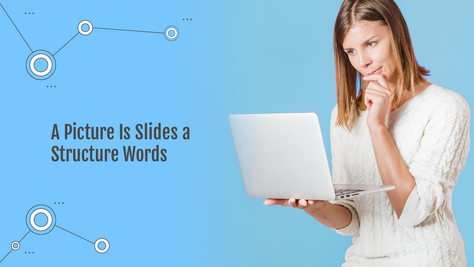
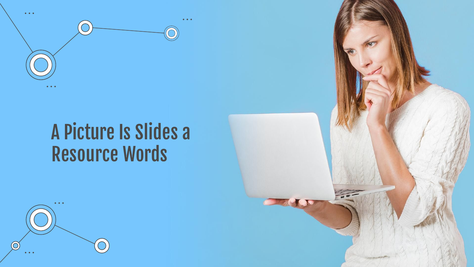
Structure: Structure -> Resource (85, 155)
